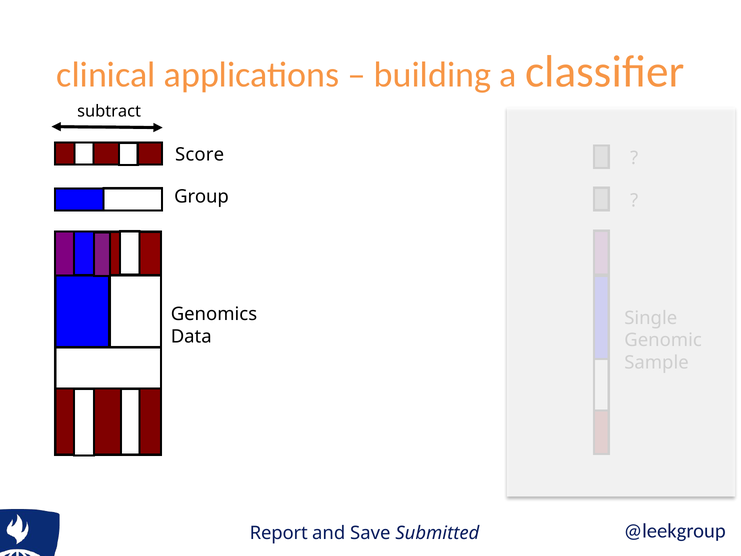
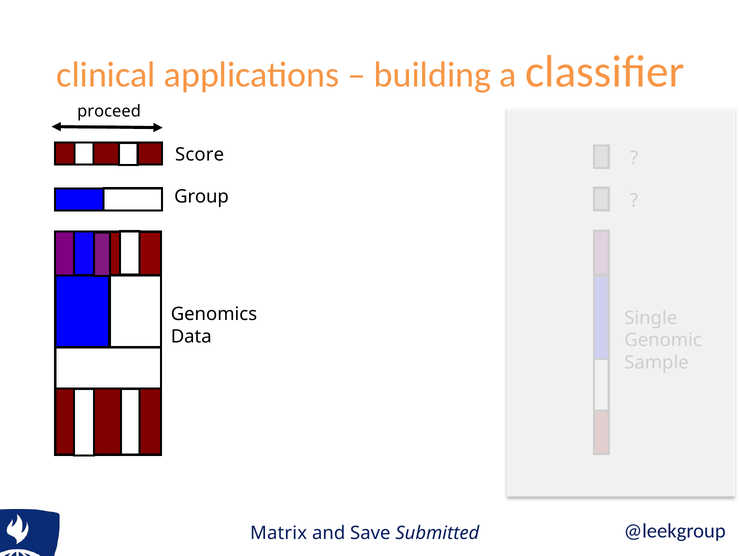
subtract: subtract -> proceed (109, 111)
Report: Report -> Matrix (279, 533)
